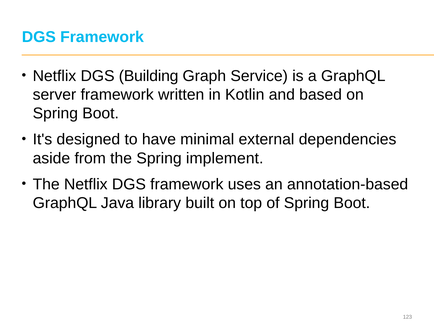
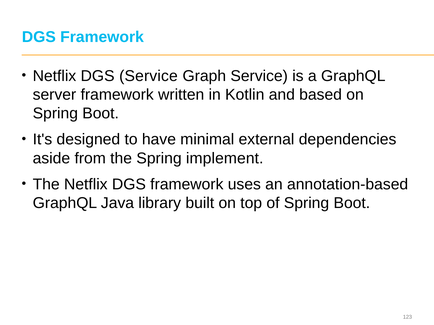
DGS Building: Building -> Service (148, 76)
